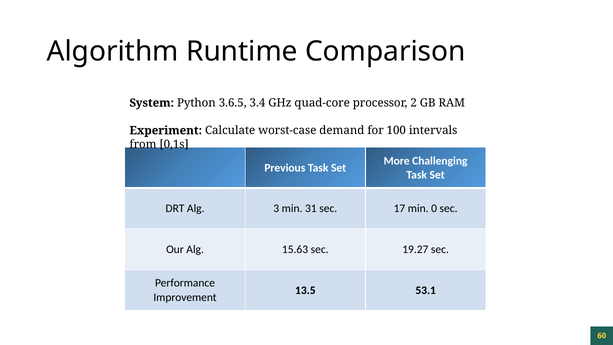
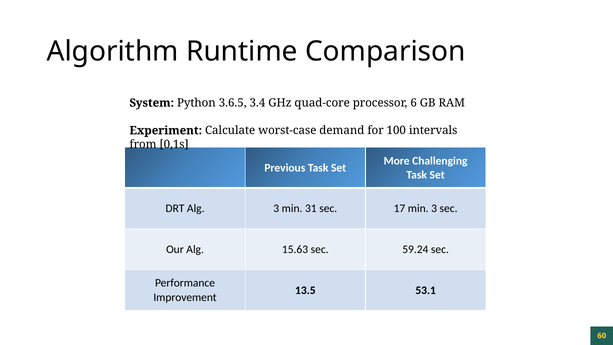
2: 2 -> 6 (414, 103)
min 0: 0 -> 3 (434, 209)
19.27: 19.27 -> 59.24 (415, 249)
